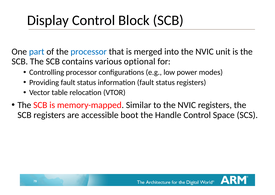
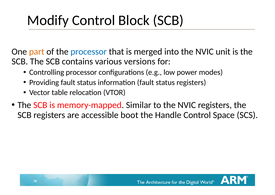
Display: Display -> Modify (48, 20)
part colour: blue -> orange (37, 51)
optional: optional -> versions (140, 61)
